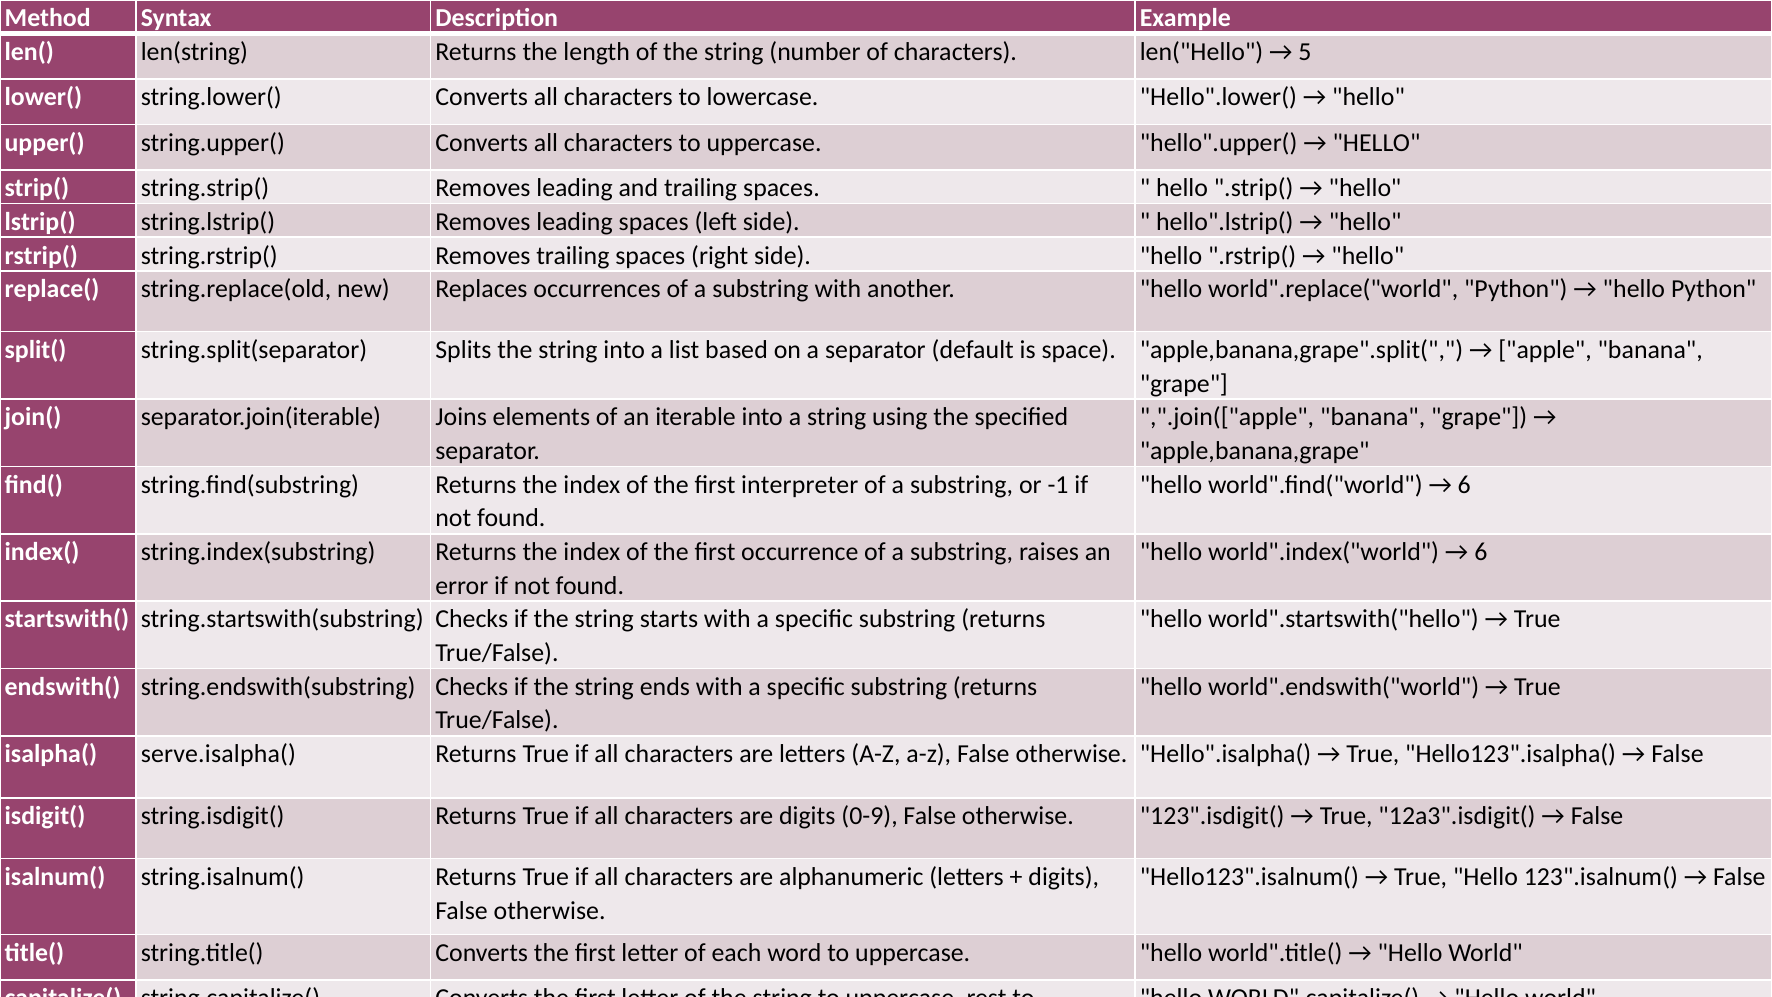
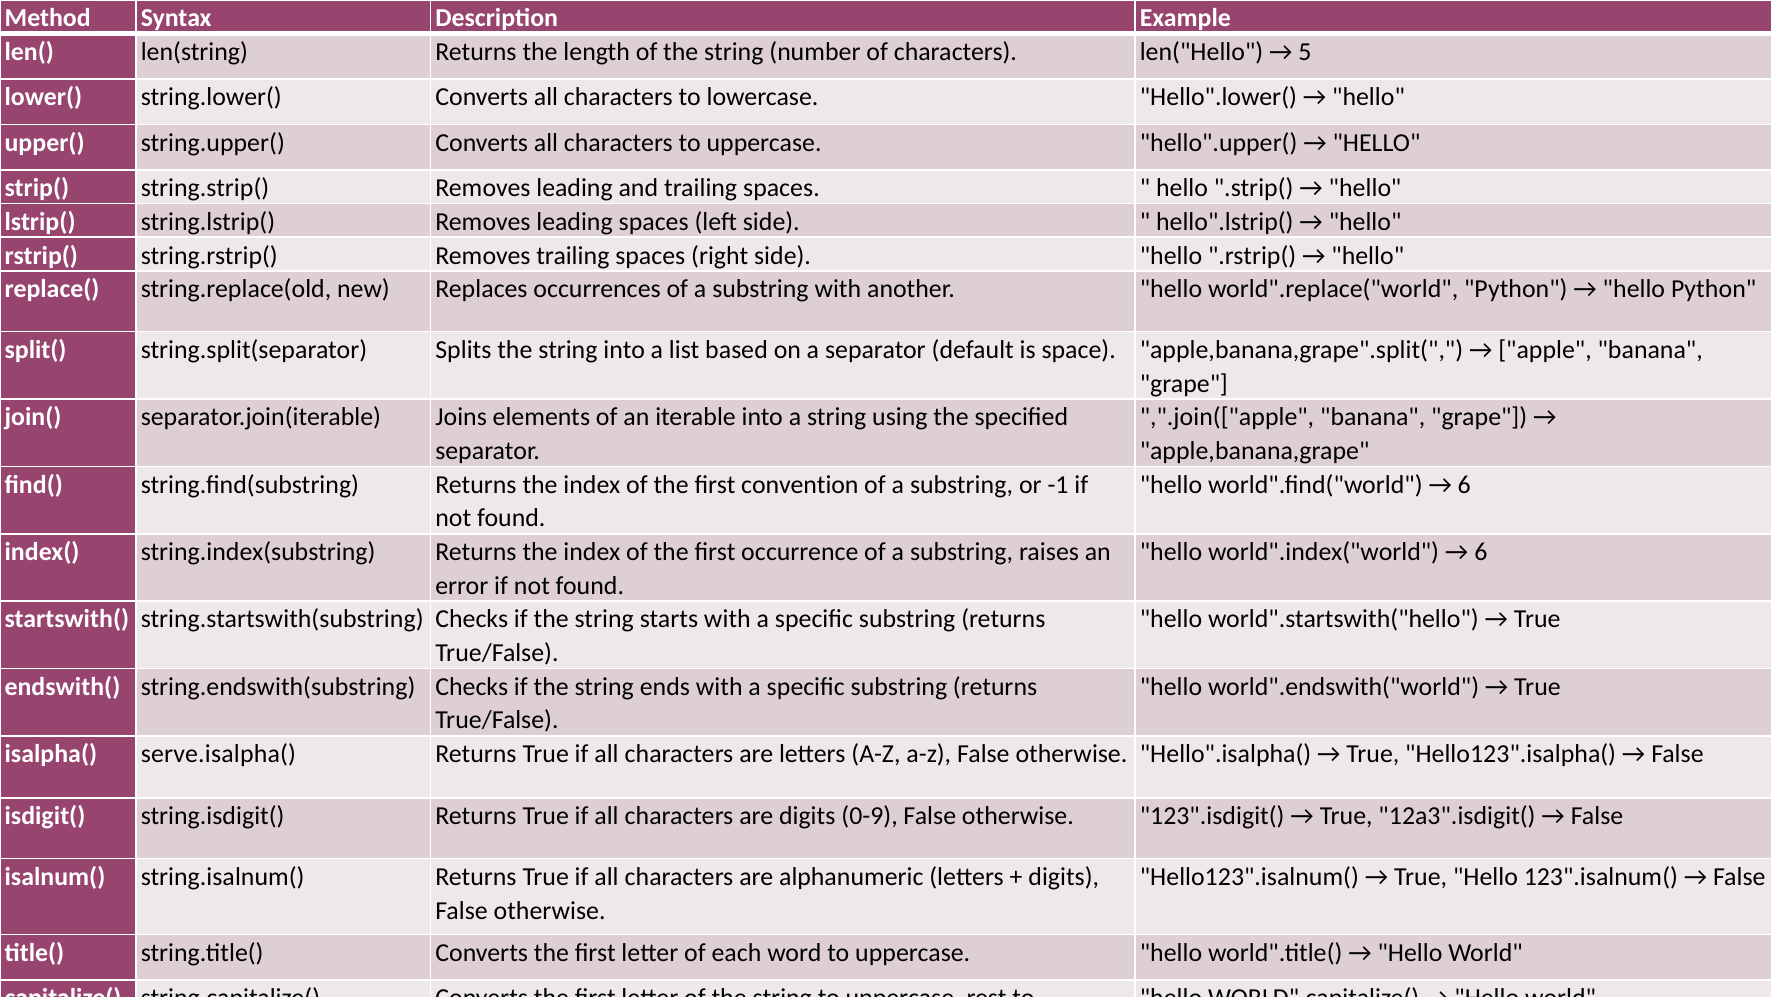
interpreter: interpreter -> convention (800, 485)
